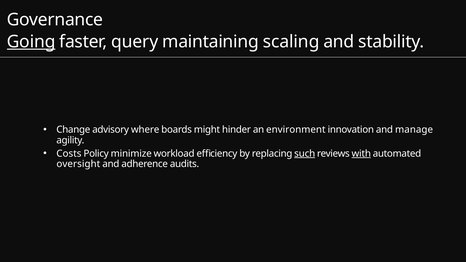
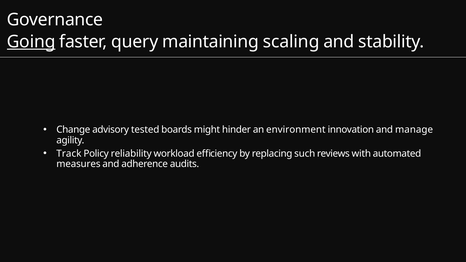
where: where -> tested (145, 130)
Costs: Costs -> Track (69, 154)
minimize: minimize -> reliability (131, 154)
such underline: present -> none (305, 154)
with underline: present -> none (361, 154)
oversight: oversight -> measures (78, 164)
